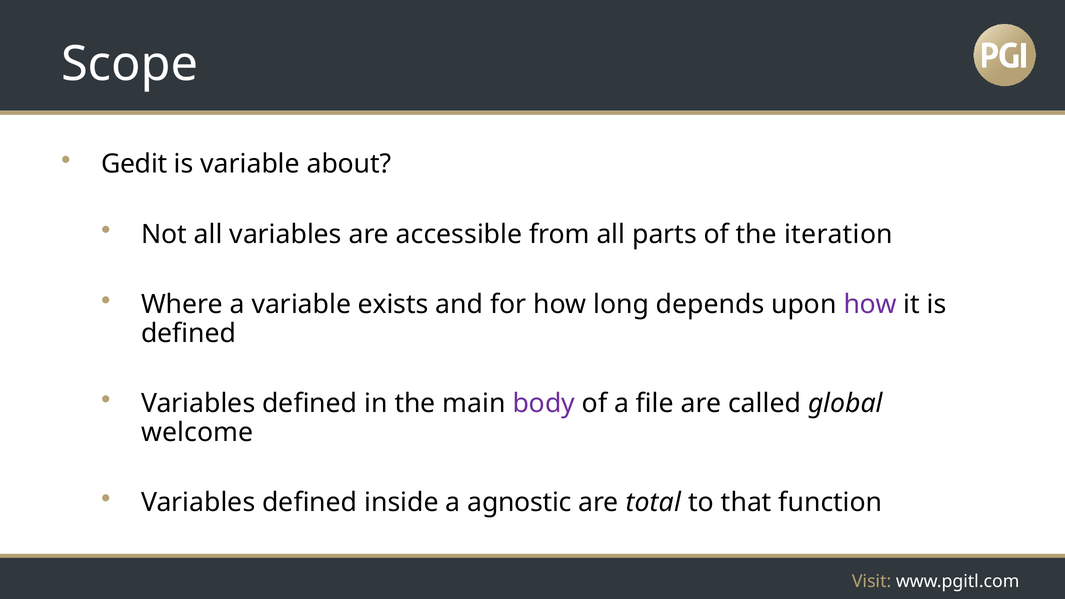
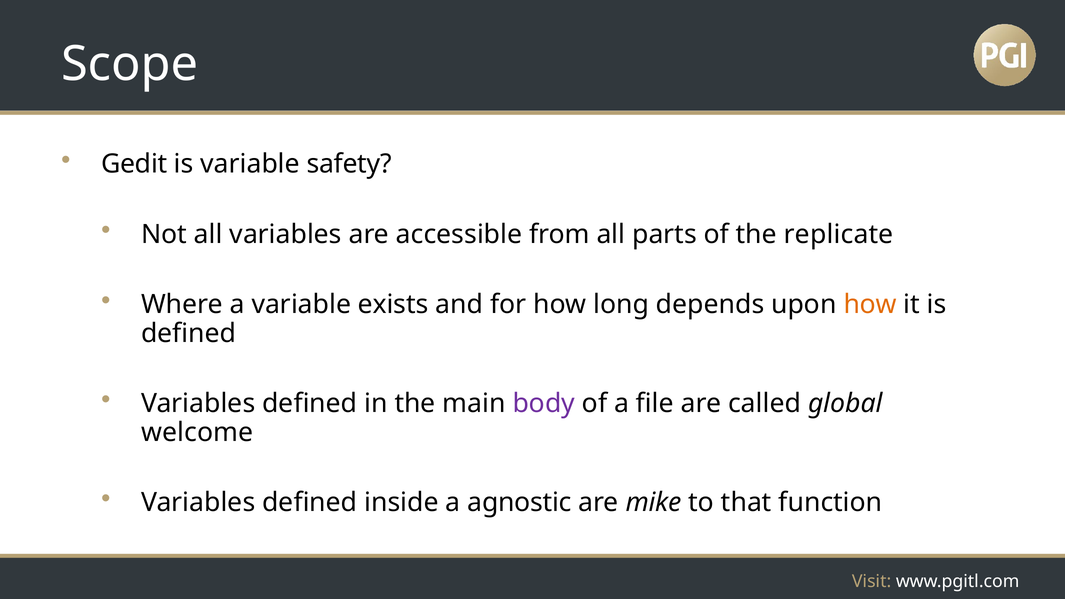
about: about -> safety (349, 164)
iteration: iteration -> replicate (839, 234)
how colour: purple -> orange (870, 305)
total: total -> mike (654, 503)
